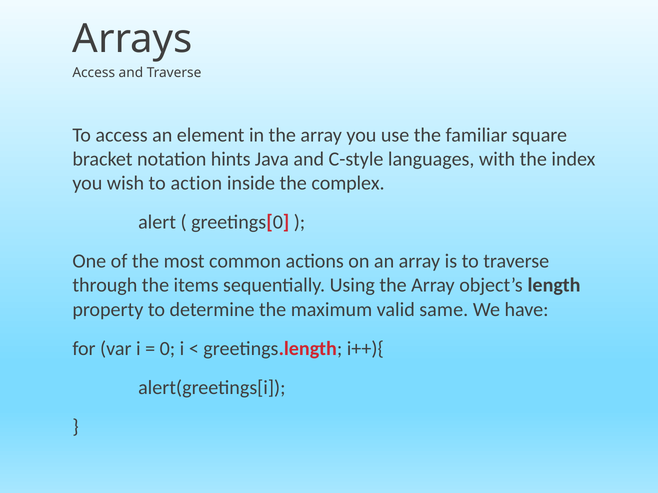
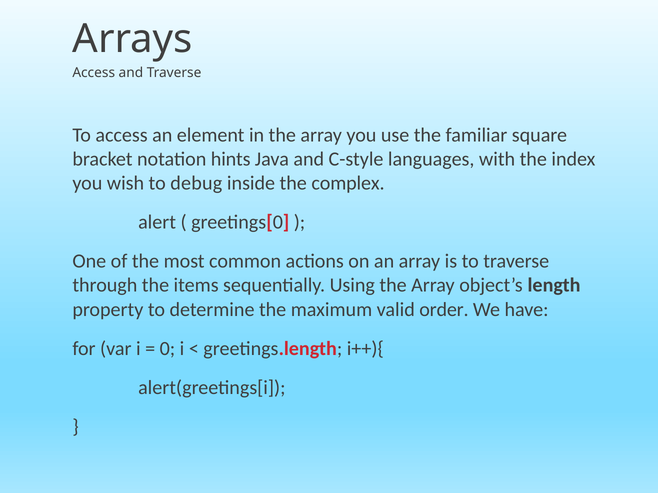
action: action -> debug (196, 183)
same: same -> order (444, 310)
